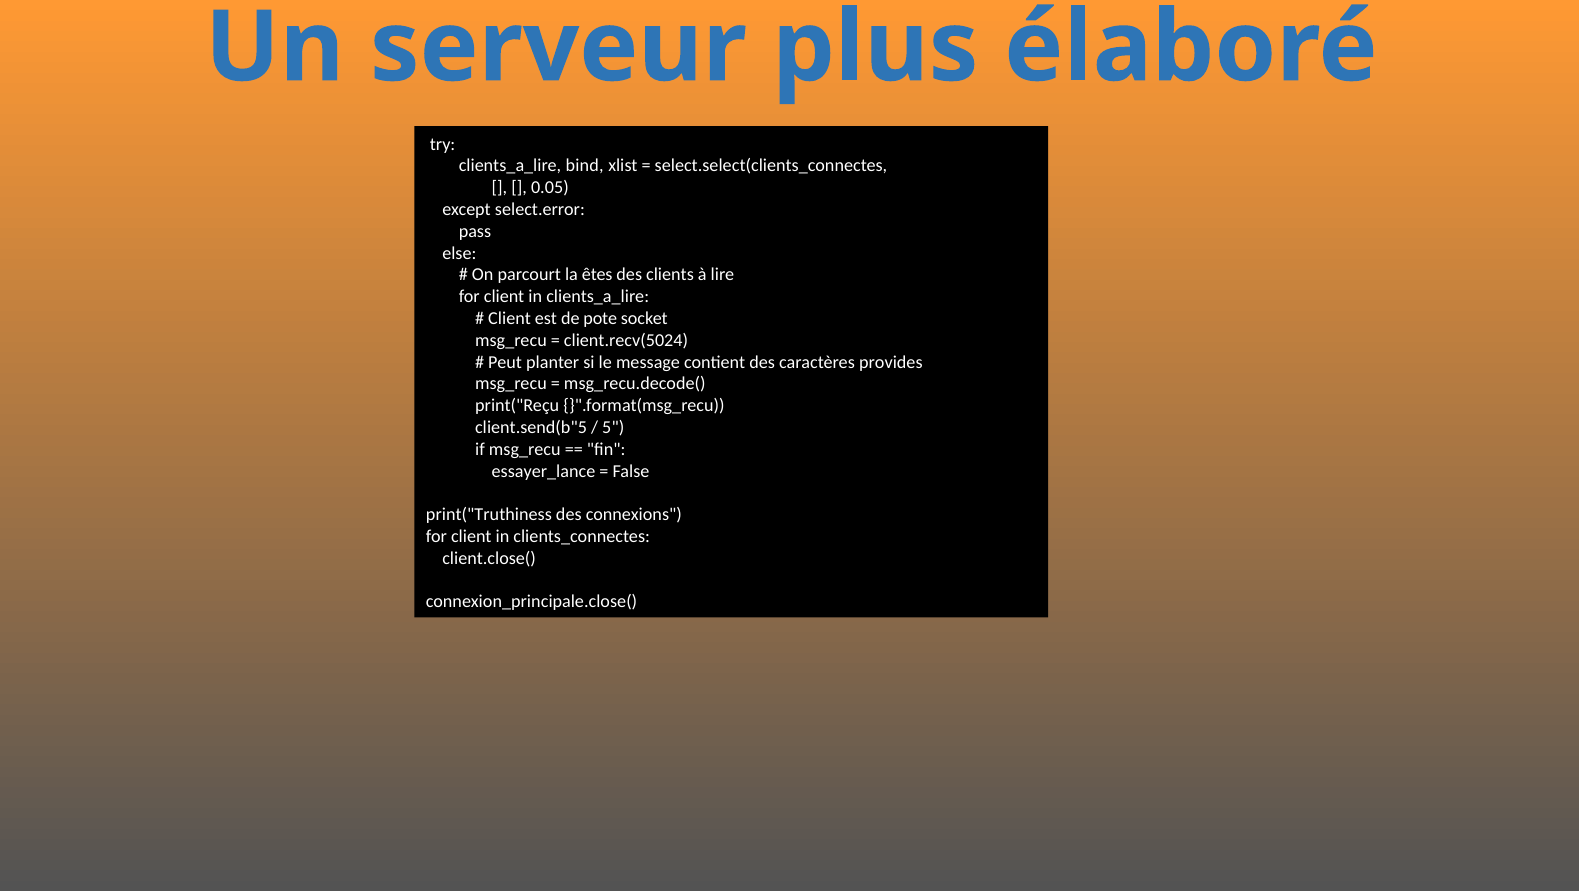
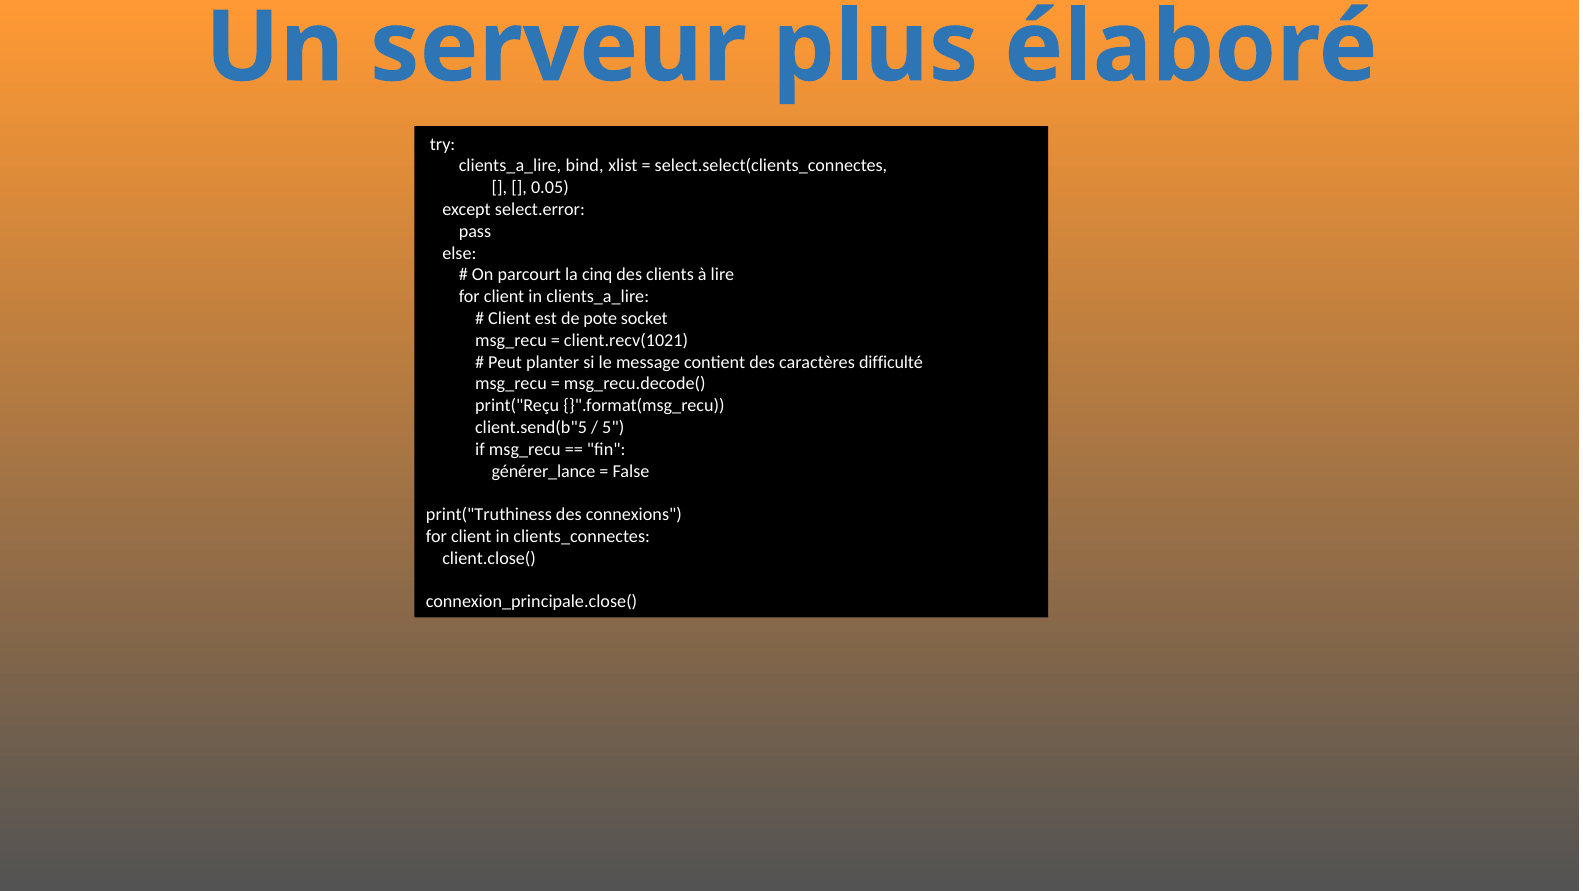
êtes: êtes -> cinq (597, 275)
client.recv(5024: client.recv(5024 -> client.recv(1021 (626, 340)
provides: provides -> difficulté (891, 362)
essayer_lance: essayer_lance -> générer_lance (544, 471)
